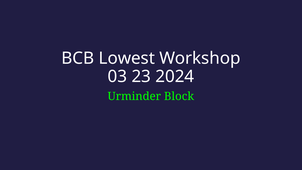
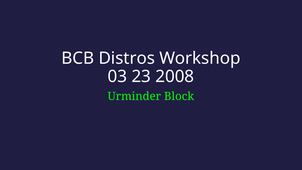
Lowest: Lowest -> Distros (127, 58)
2024: 2024 -> 2008 (175, 77)
